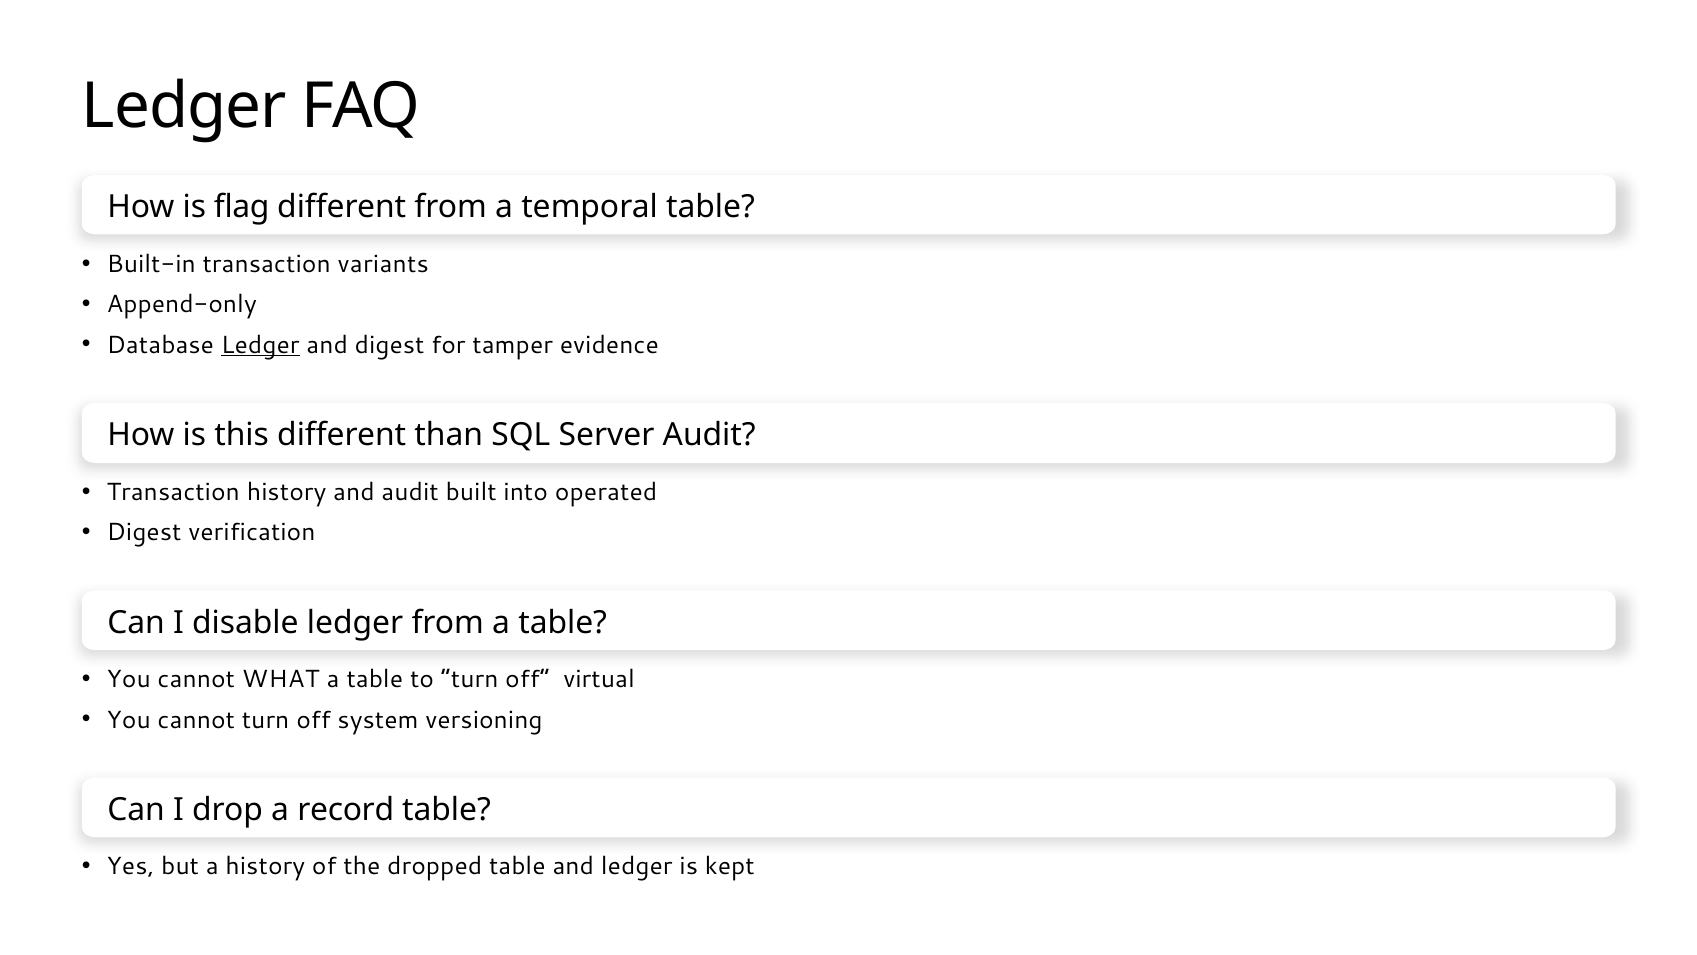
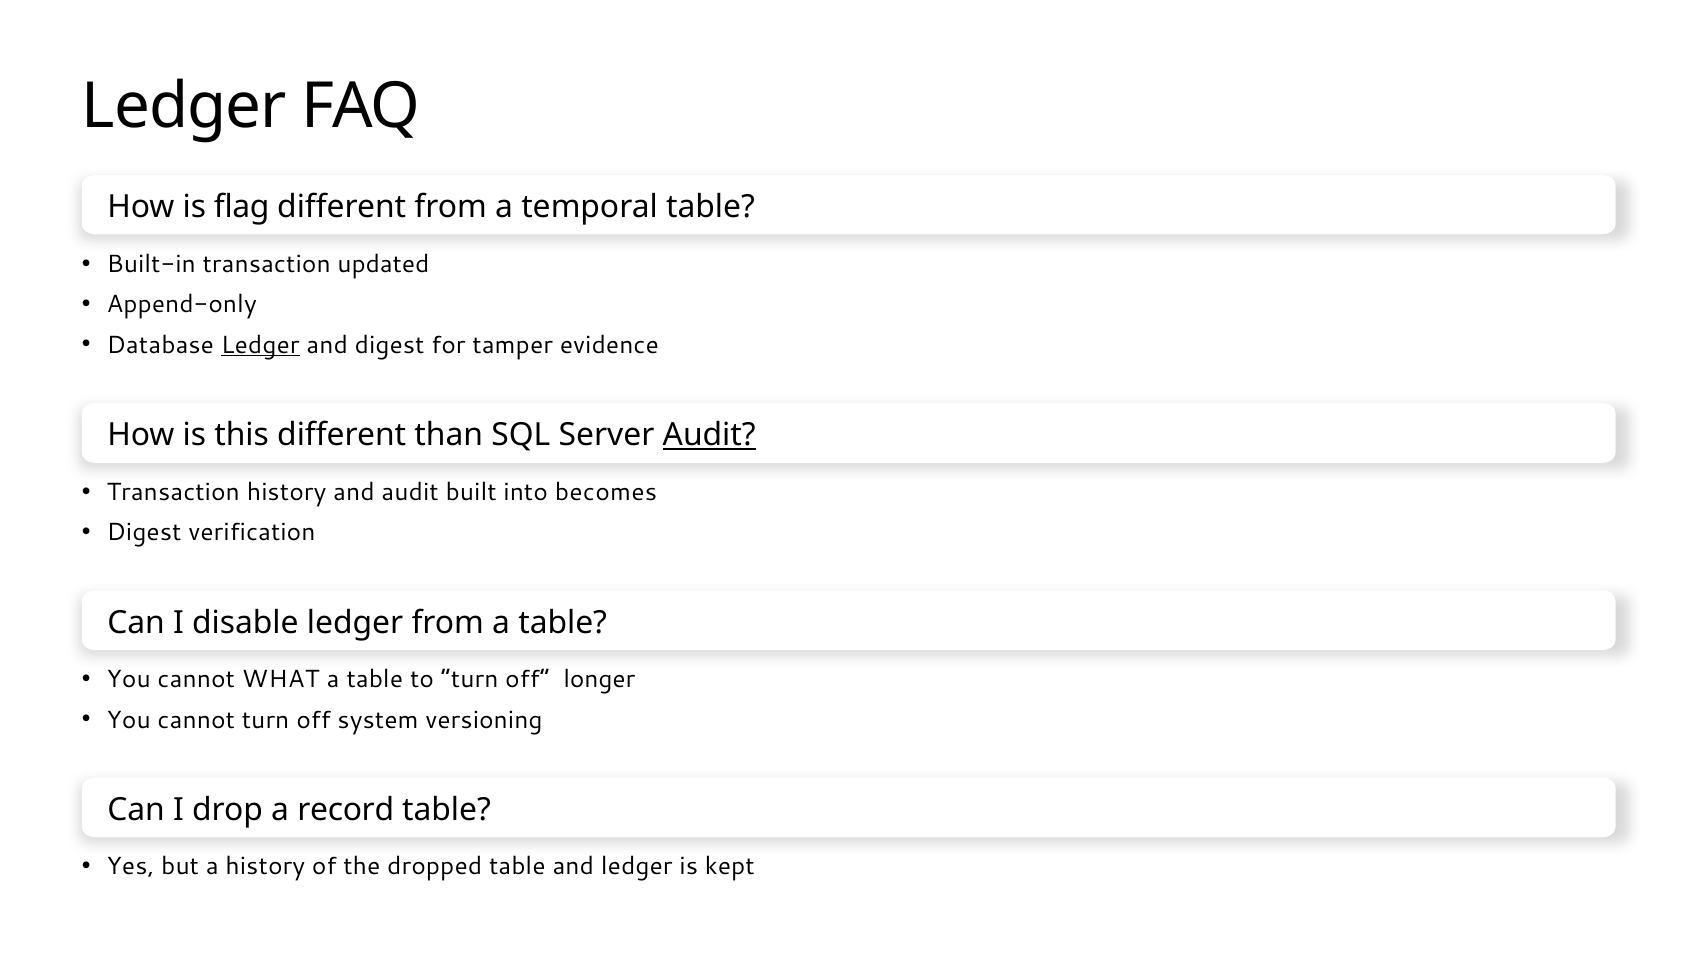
variants: variants -> updated (384, 264)
Audit underline: none -> present (709, 435)
operated: operated -> becomes (606, 492)
virtual: virtual -> longer (599, 679)
